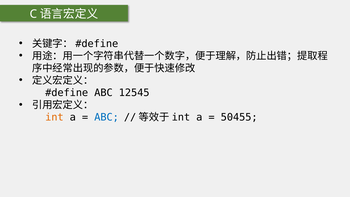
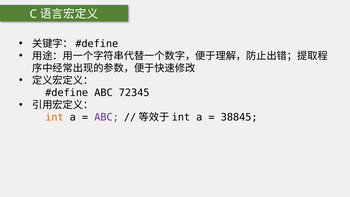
12545: 12545 -> 72345 (134, 93)
ABC colour: blue -> purple (107, 117)
50455: 50455 -> 38845 (239, 117)
